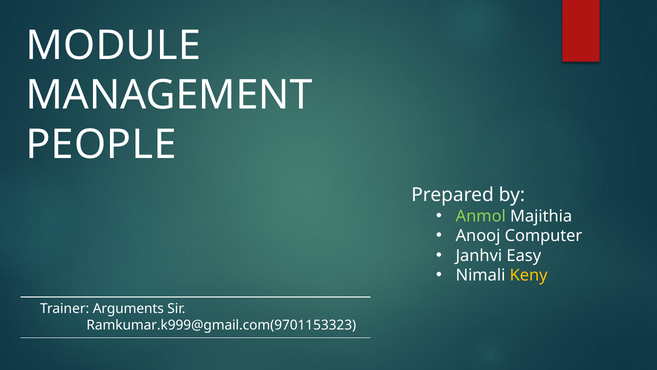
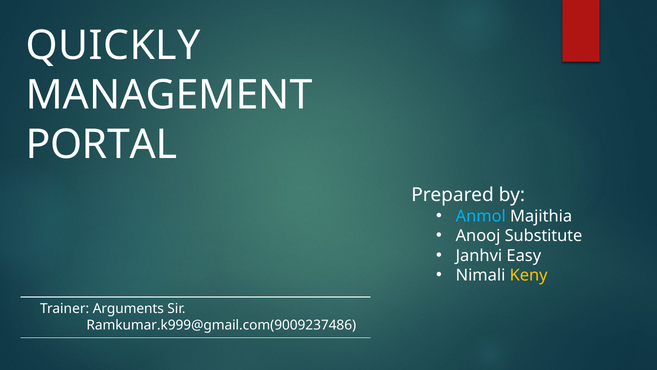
MODULE: MODULE -> QUICKLY (113, 46)
PEOPLE: PEOPLE -> PORTAL (101, 144)
Anmol colour: light green -> light blue (481, 216)
Computer: Computer -> Substitute (543, 236)
Ramkumar.k999@gmail.com(9701153323: Ramkumar.k999@gmail.com(9701153323 -> Ramkumar.k999@gmail.com(9009237486 (221, 325)
